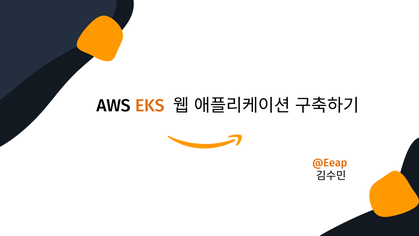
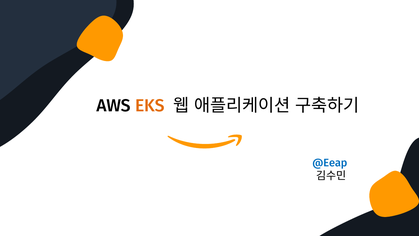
@Eeap colour: orange -> blue (330, 163)
